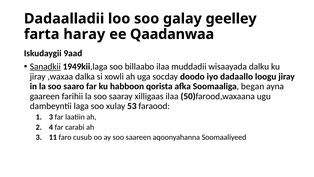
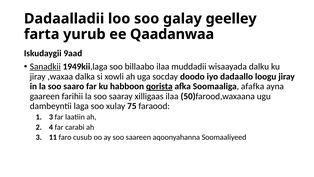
haray: haray -> yurub (84, 34)
qorista underline: none -> present (159, 86)
began: began -> afafka (253, 86)
53: 53 -> 75 (132, 106)
